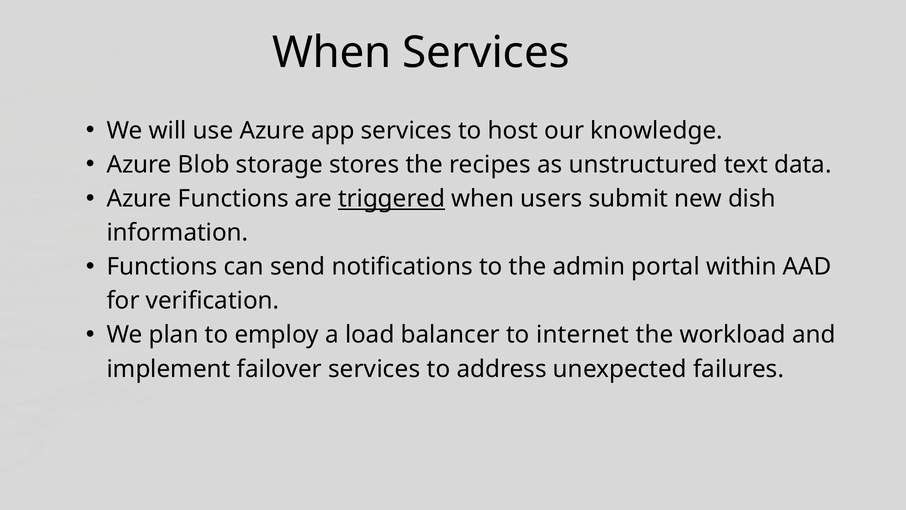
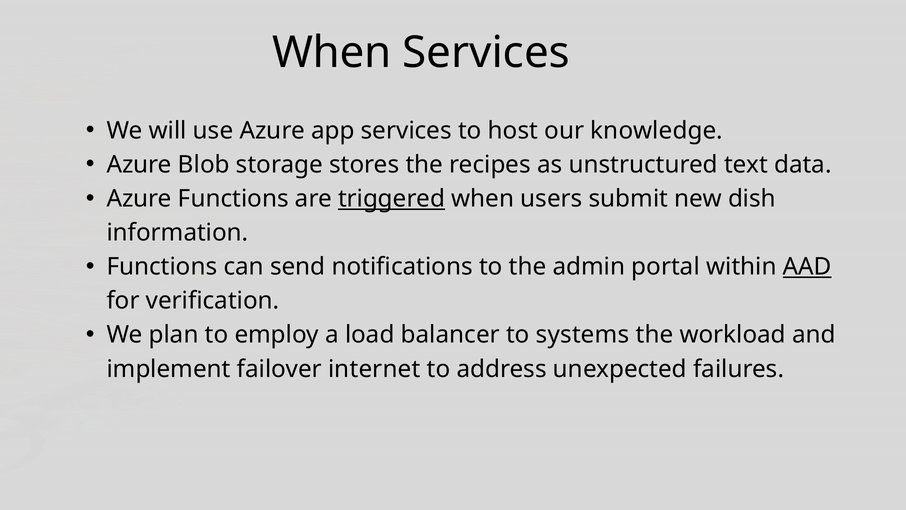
AAD underline: none -> present (807, 267)
internet: internet -> systems (583, 335)
failover services: services -> internet (374, 369)
